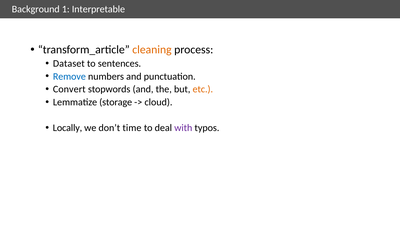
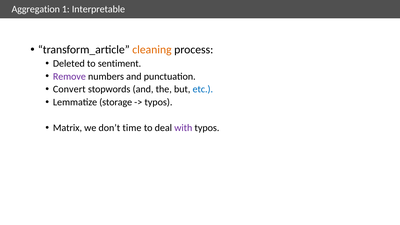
Background: Background -> Aggregation (36, 9)
Dataset: Dataset -> Deleted (69, 64)
sentences: sentences -> sentiment (120, 64)
Remove colour: blue -> purple (69, 76)
etc colour: orange -> blue (203, 89)
cloud: cloud -> typos (158, 102)
Locally: Locally -> Matrix (67, 128)
